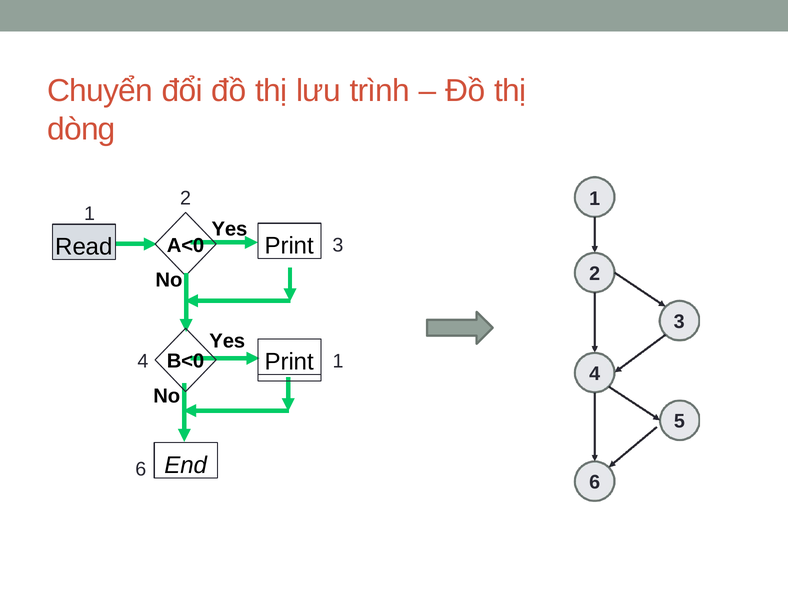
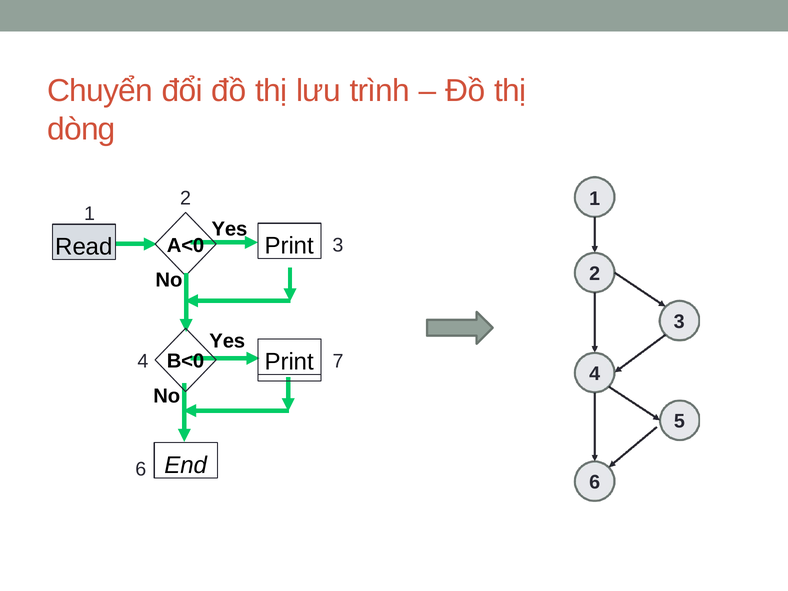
4 1: 1 -> 7 (338, 361)
